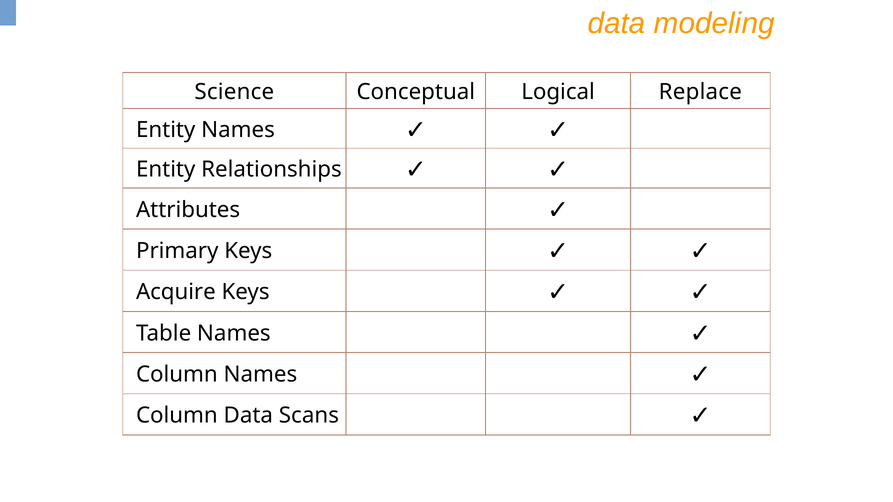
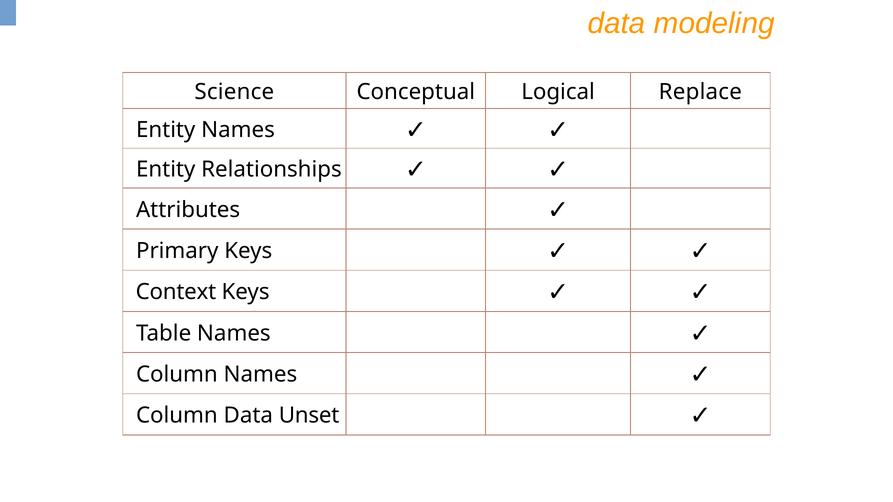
Acquire: Acquire -> Context (176, 292)
Scans: Scans -> Unset (309, 416)
